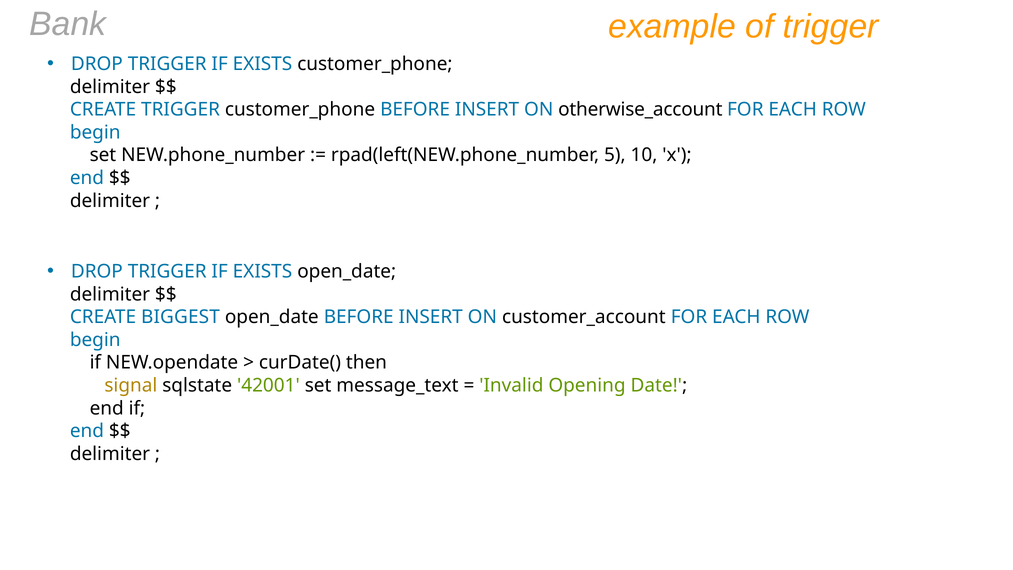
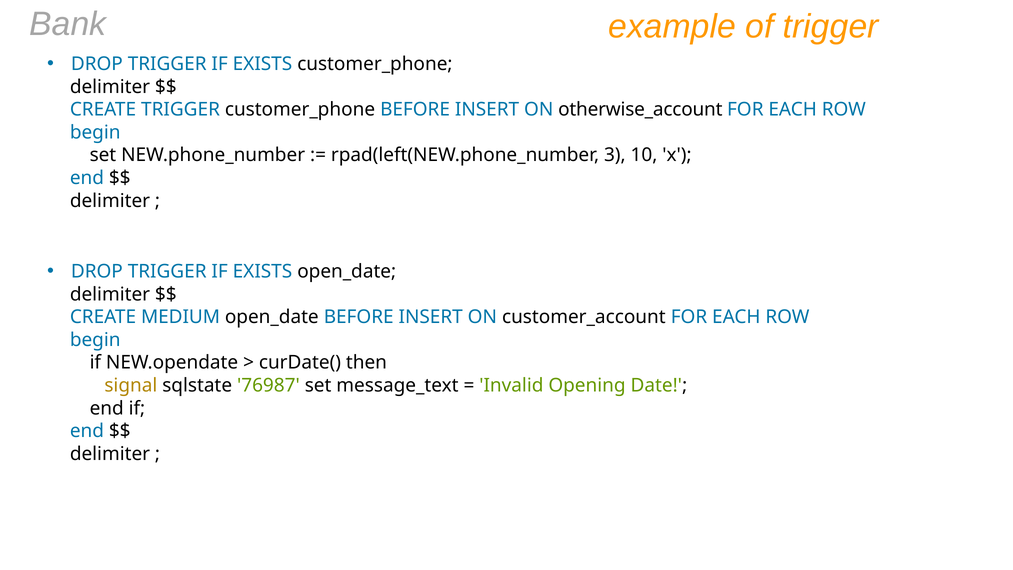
5: 5 -> 3 (615, 155)
BIGGEST: BIGGEST -> MEDIUM (181, 317)
42001: 42001 -> 76987 (268, 385)
